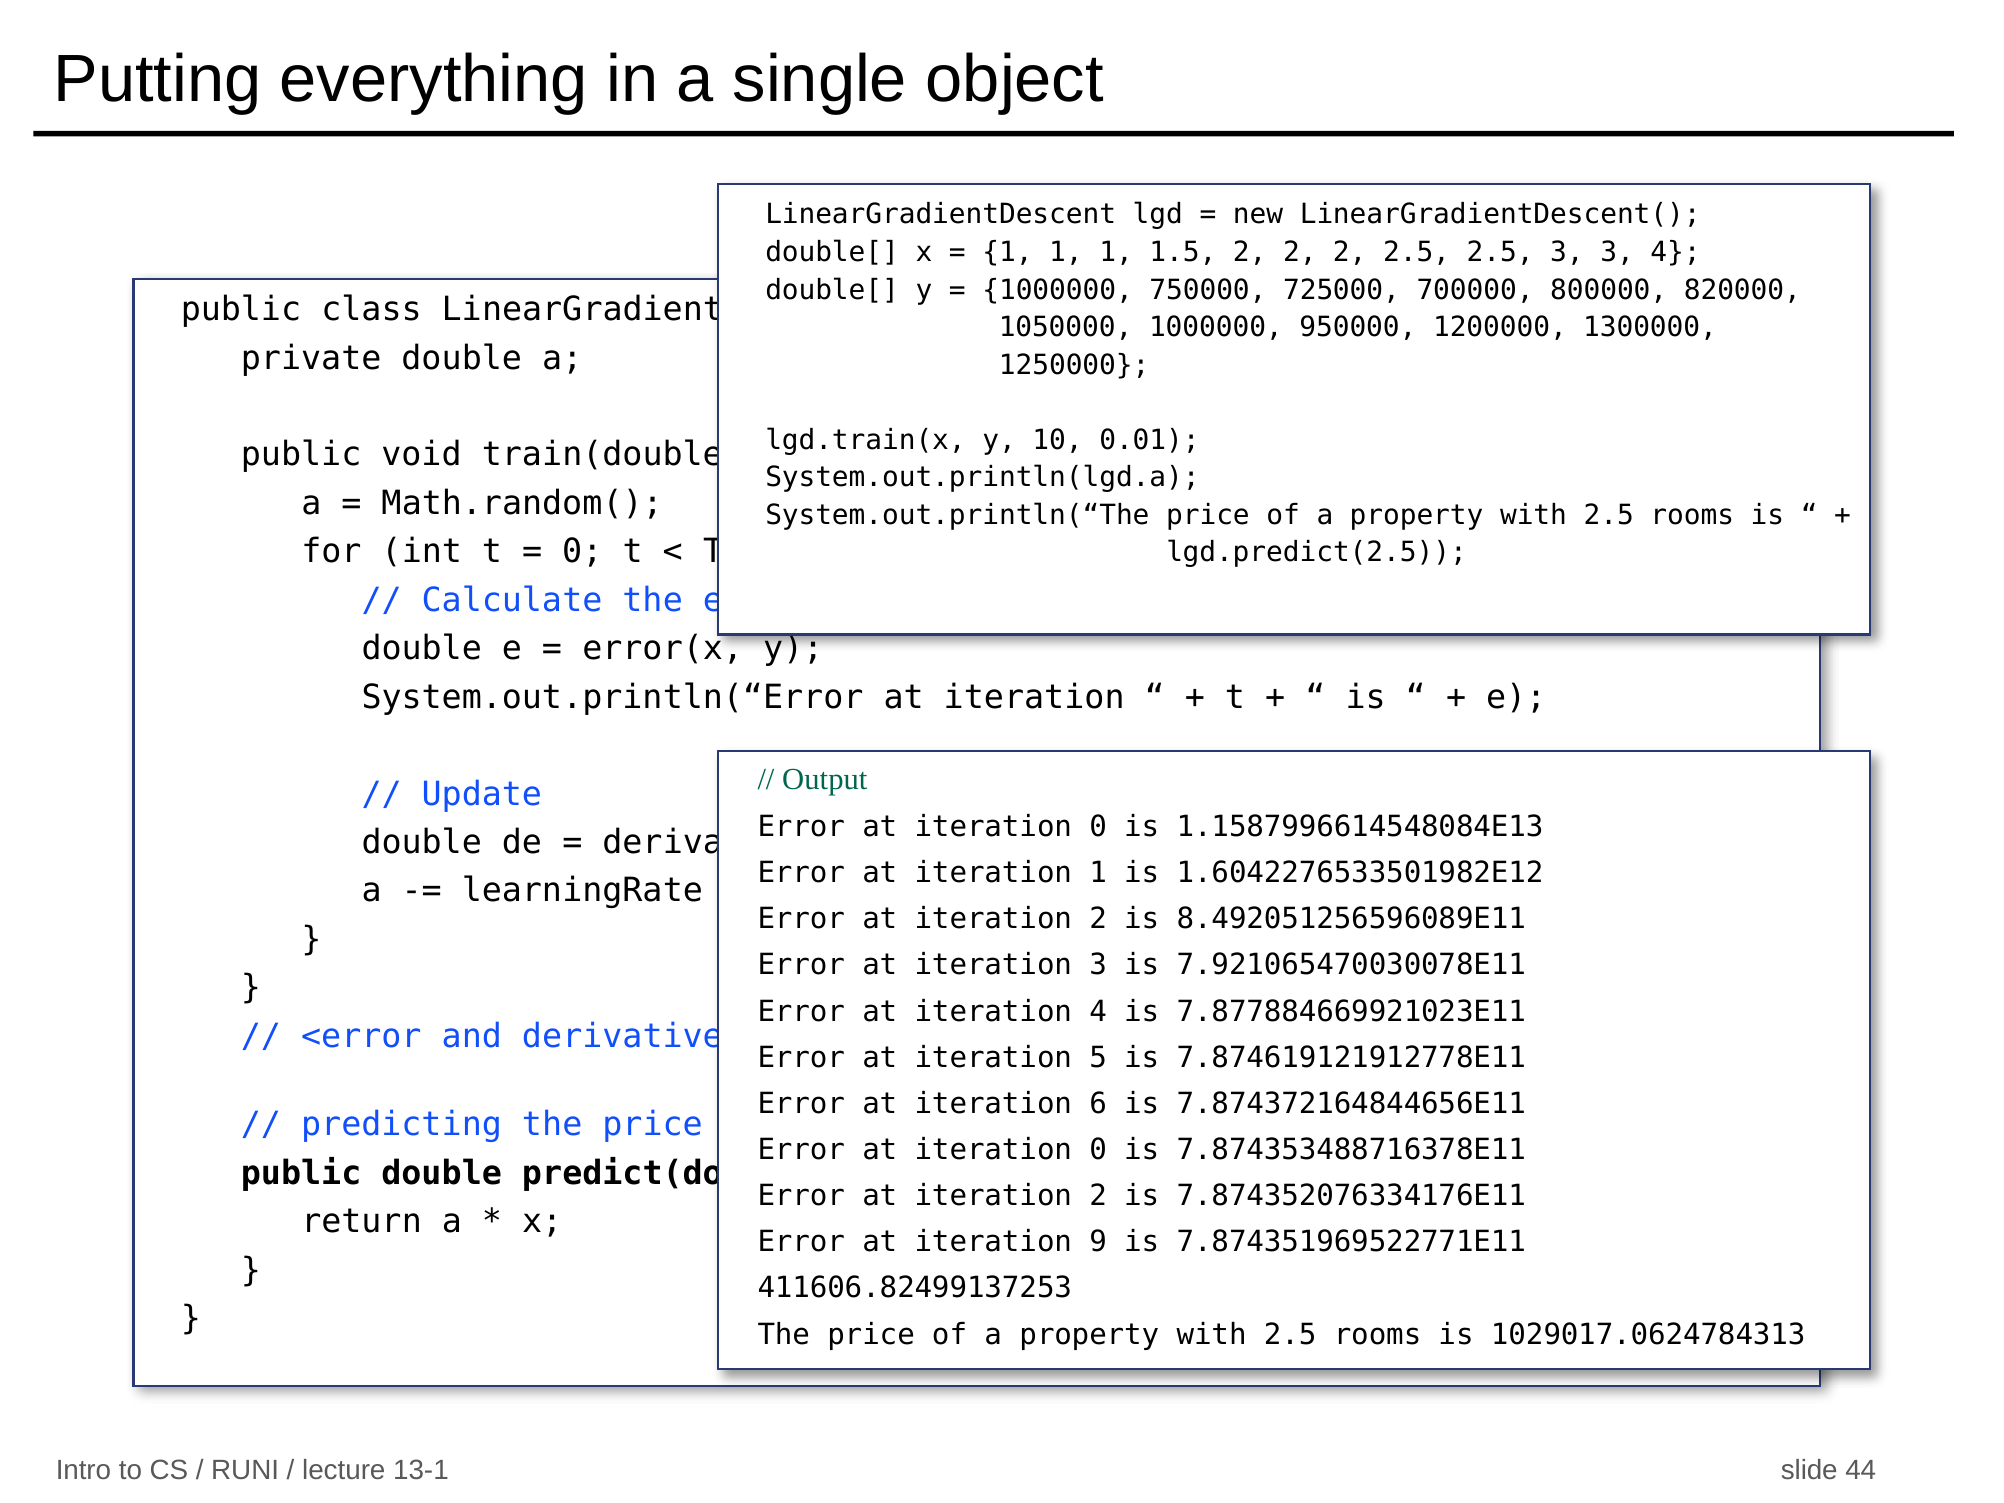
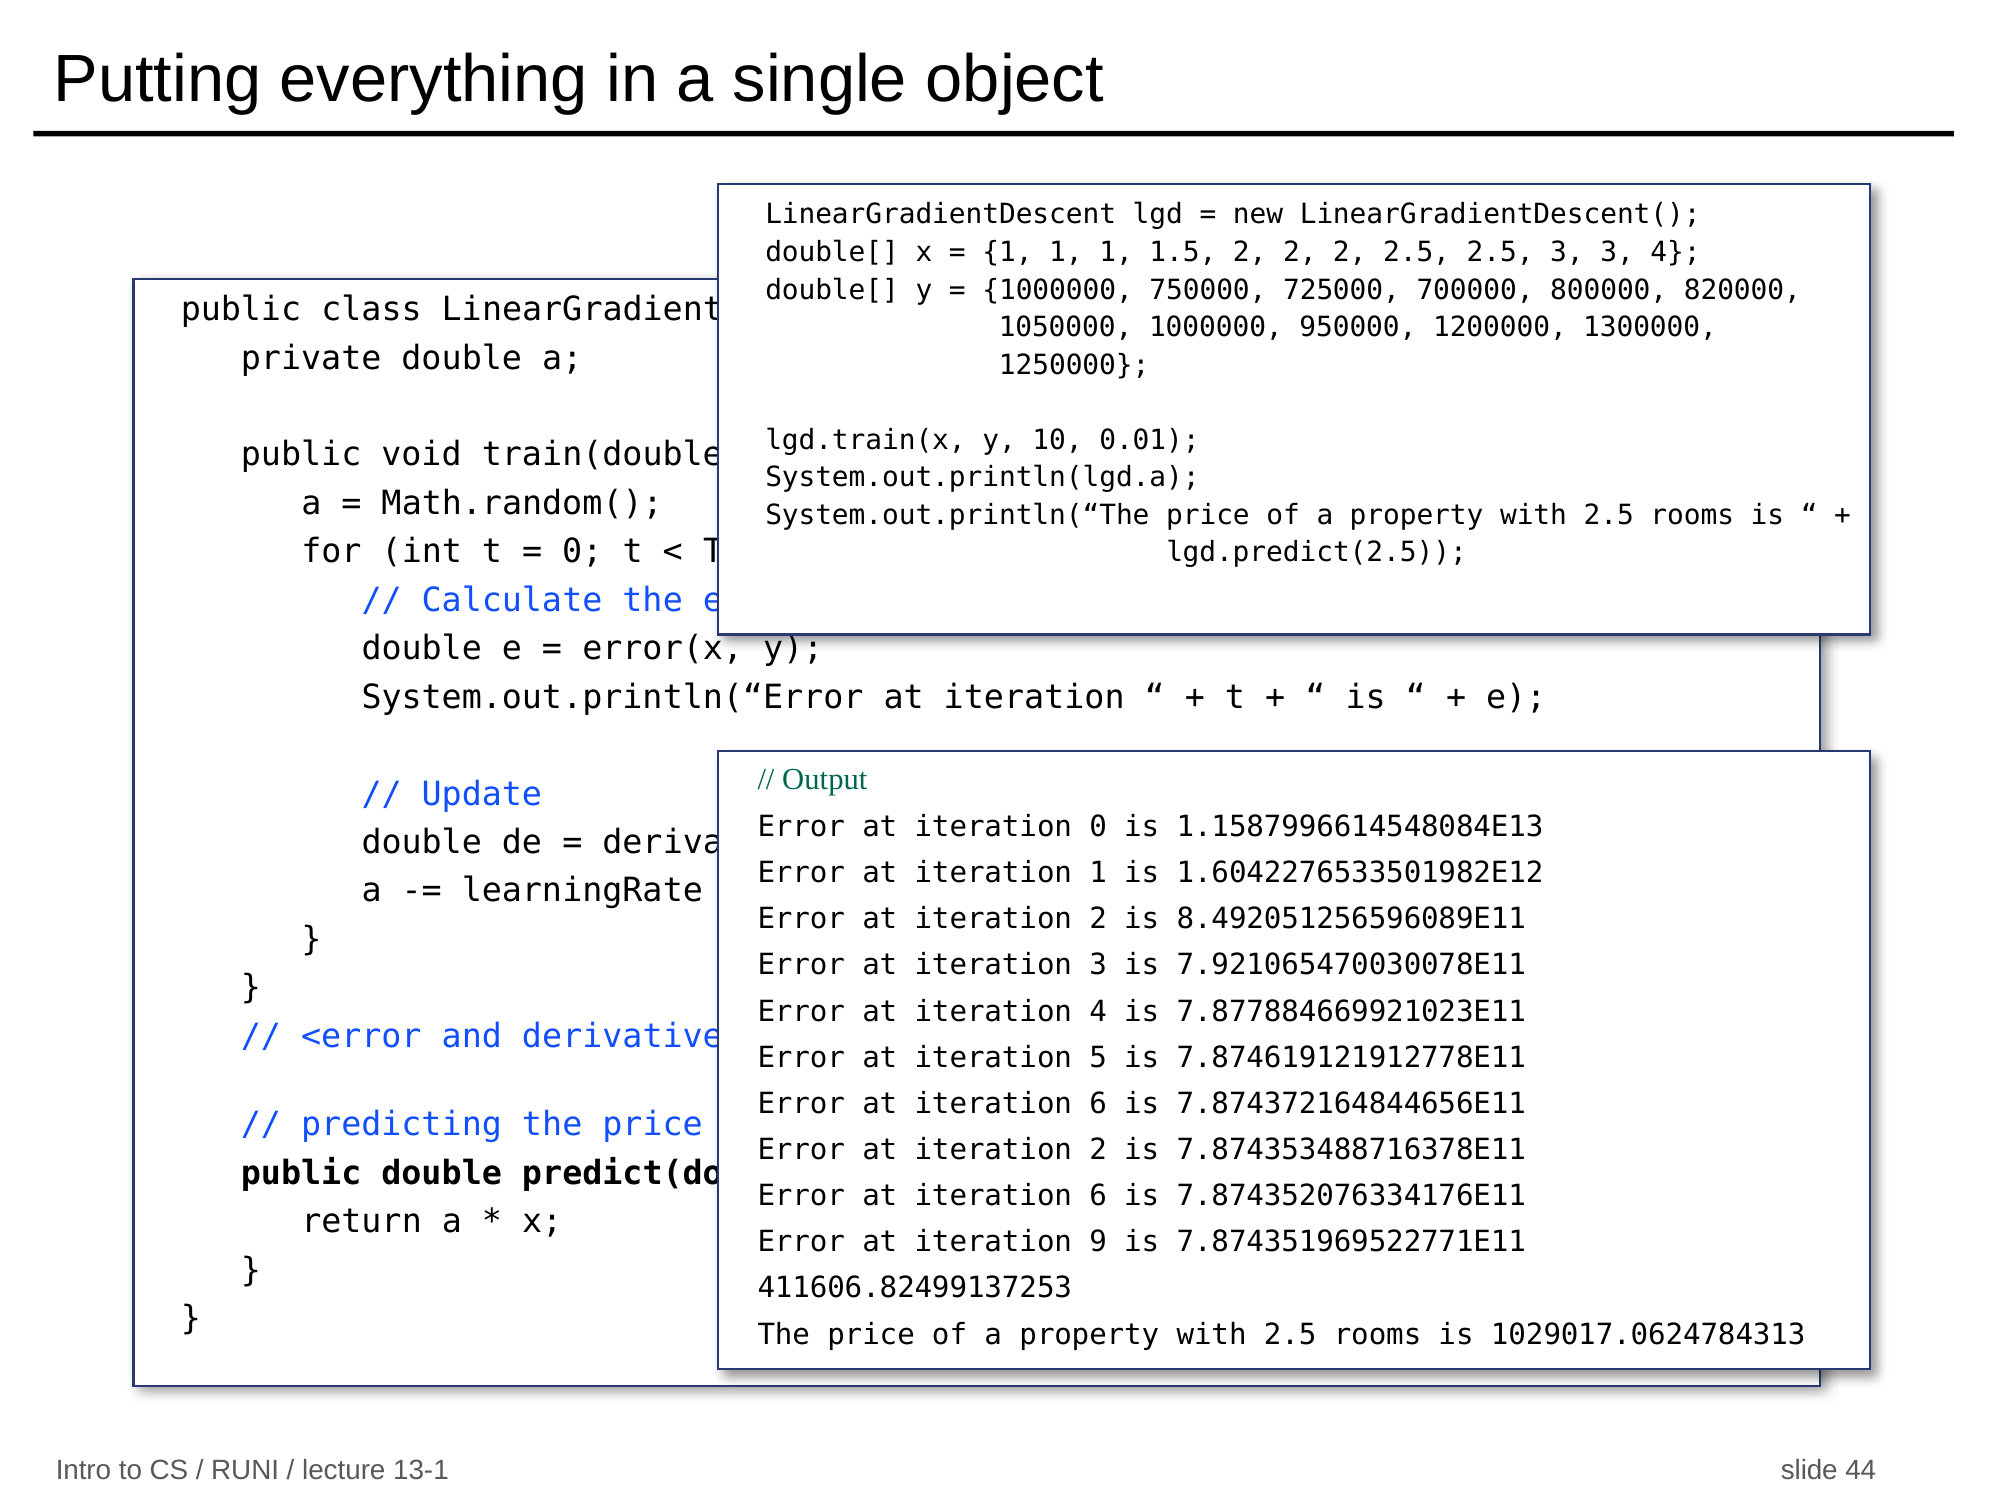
0: 0 -> 2 (1098, 1150)
2: 2 -> 6 (1098, 1196)
